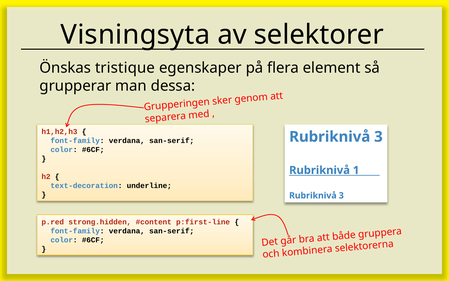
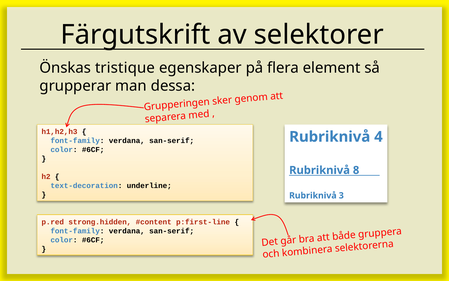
Visningsyta: Visningsyta -> Färgutskrift (135, 35)
3: 3 -> 4 (378, 137)
1: 1 -> 8 (356, 170)
